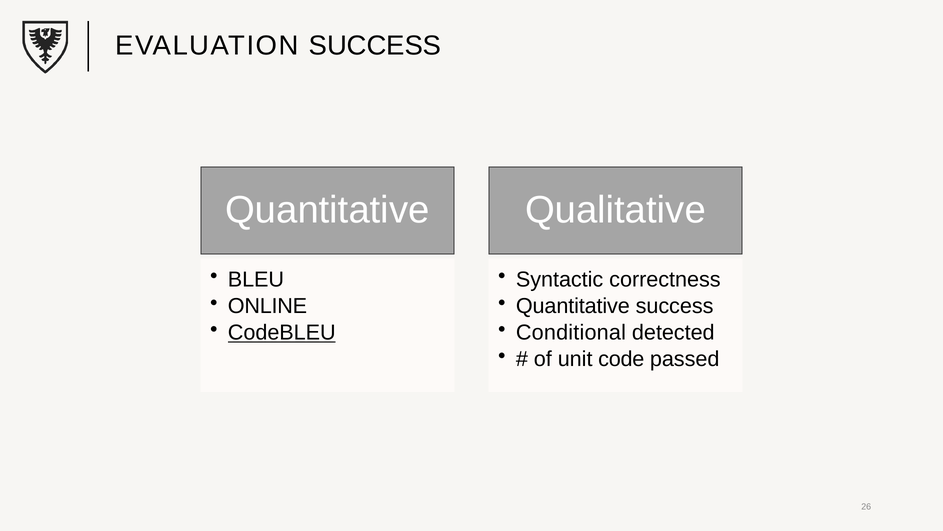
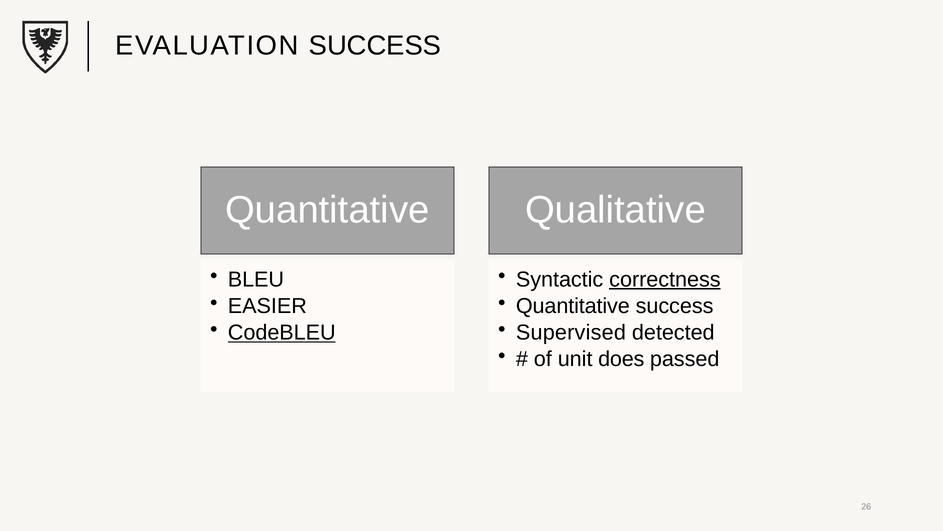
correctness underline: none -> present (665, 279)
ONLINE: ONLINE -> EASIER (267, 306)
Conditional: Conditional -> Supervised (571, 332)
code: code -> does (621, 359)
